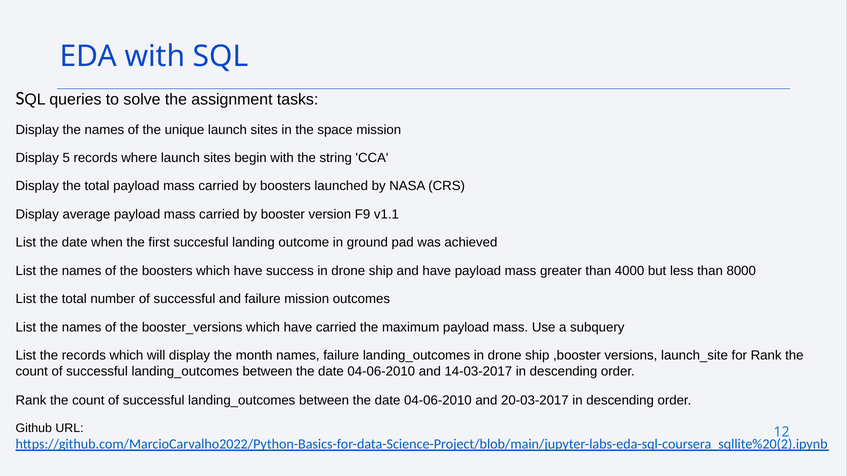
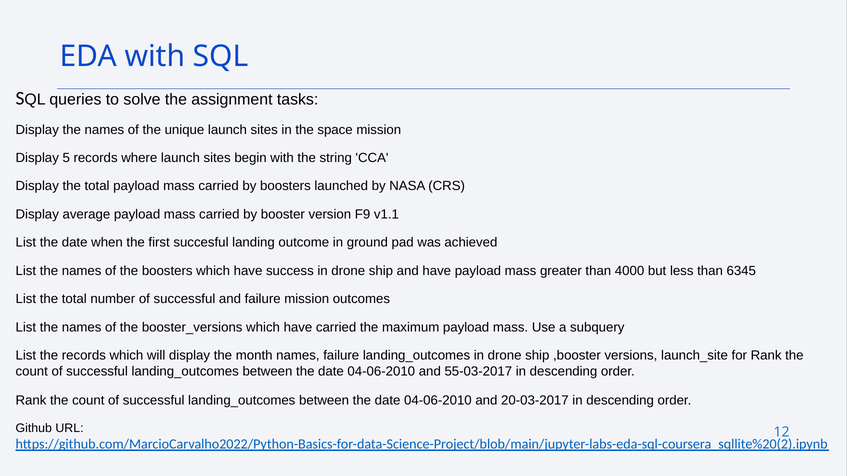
8000: 8000 -> 6345 (741, 271)
14-03-2017: 14-03-2017 -> 55-03-2017 (478, 372)
